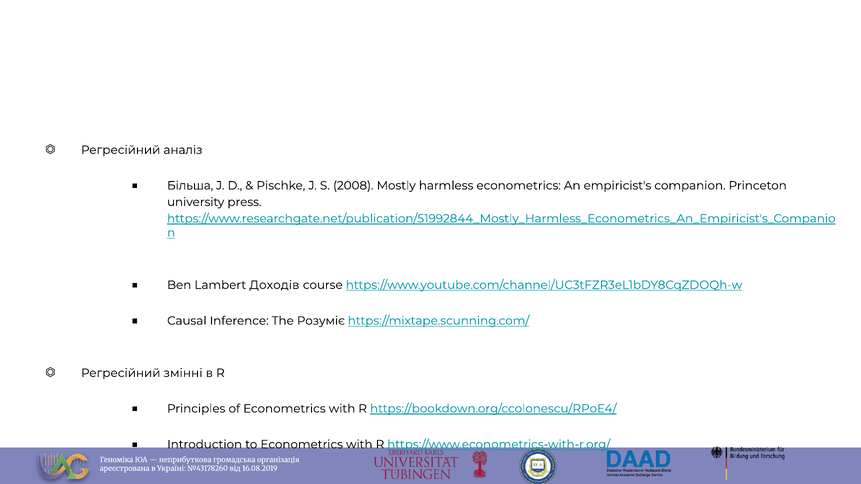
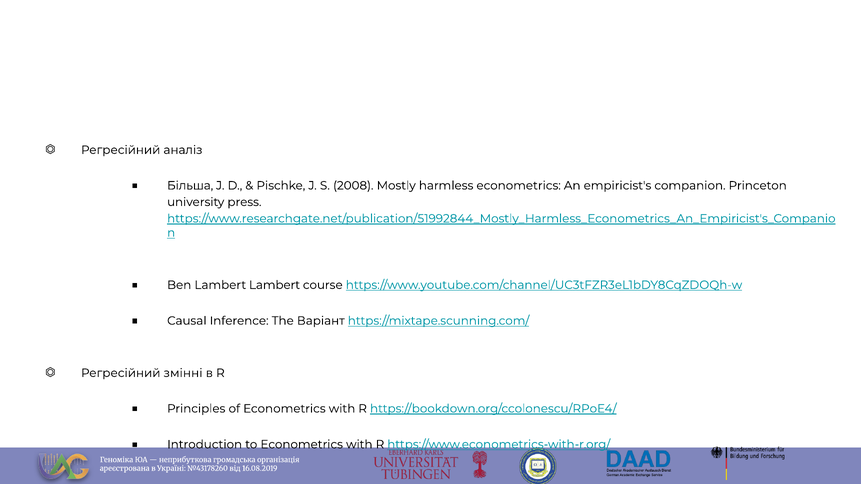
Lambert Доходів: Доходів -> Lambert (275, 285)
Розуміє: Розуміє -> Варіант (321, 321)
